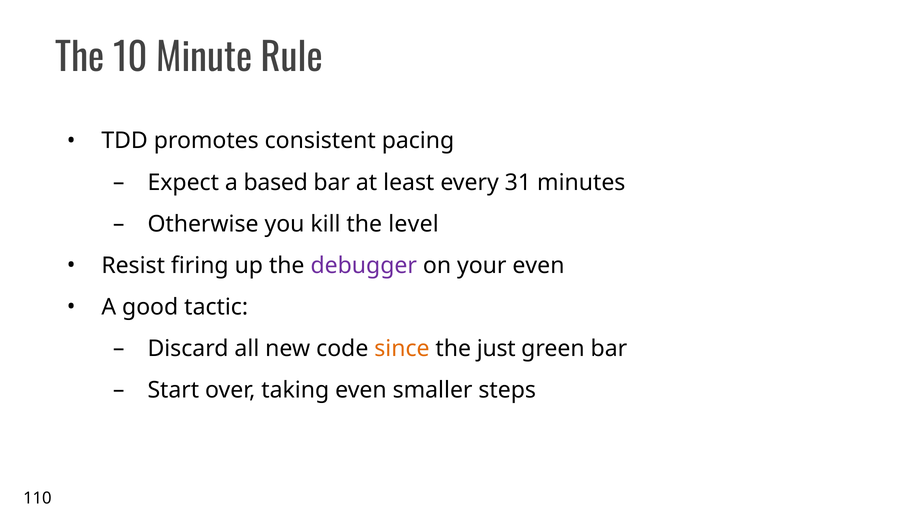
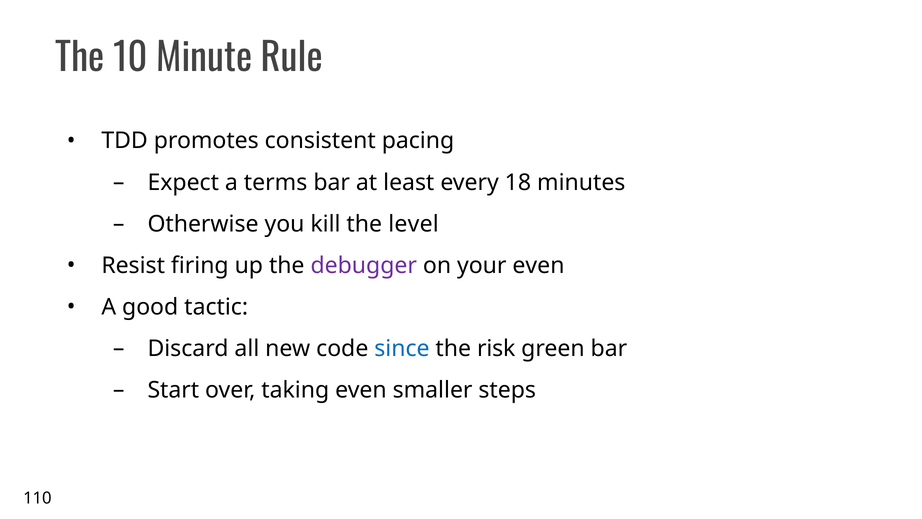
based: based -> terms (276, 182)
31: 31 -> 18 (518, 182)
since colour: orange -> blue (402, 348)
just: just -> risk (496, 348)
